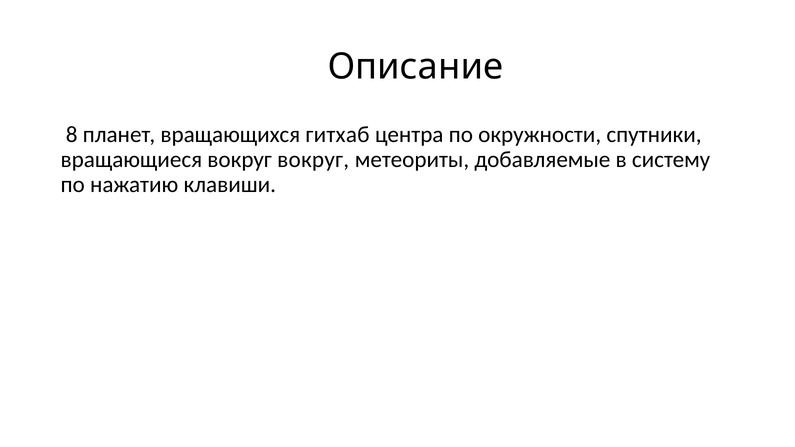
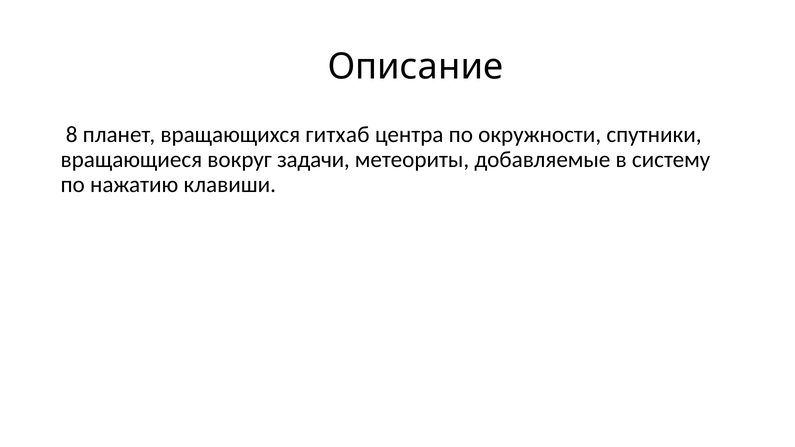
вокруг вокруг: вокруг -> задачи (313, 159)
